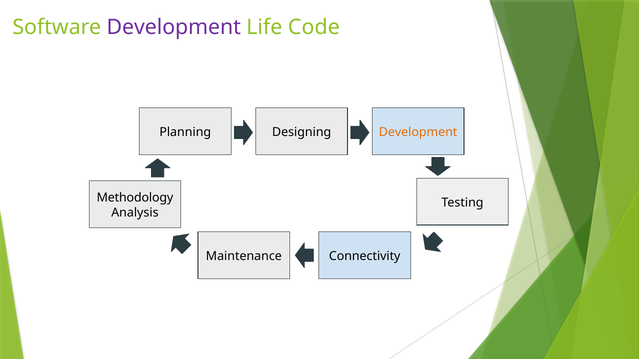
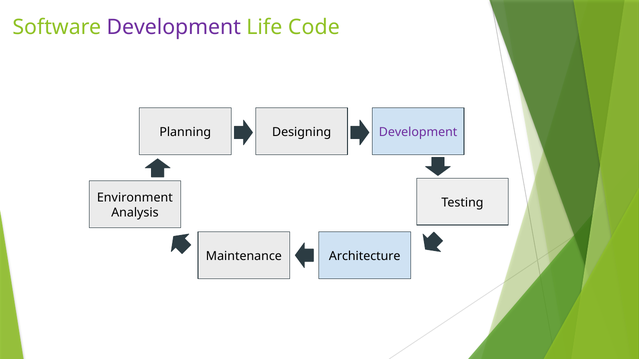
Development colour: orange -> purple (418, 132)
Methodology: Methodology -> Environment (135, 198)
Connectivity: Connectivity -> Architecture (365, 256)
